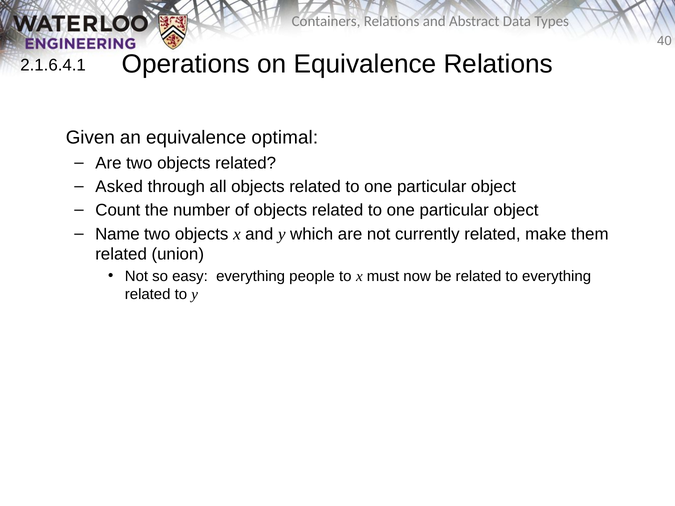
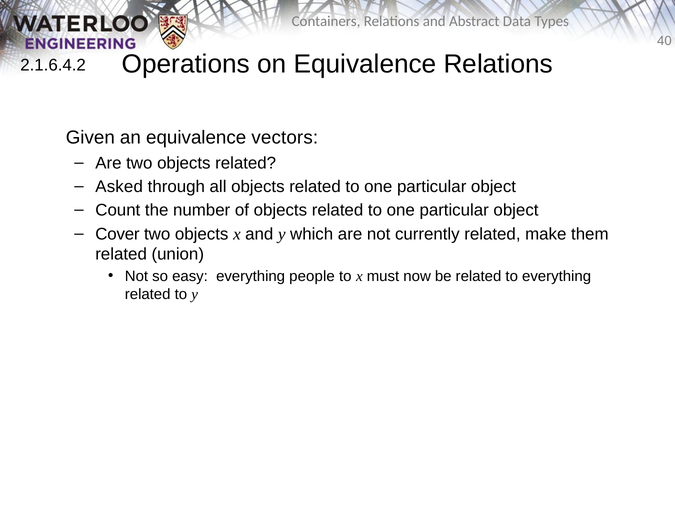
2.1.6.4.1: 2.1.6.4.1 -> 2.1.6.4.2 (53, 65)
optimal: optimal -> vectors (285, 138)
Name: Name -> Cover (117, 234)
